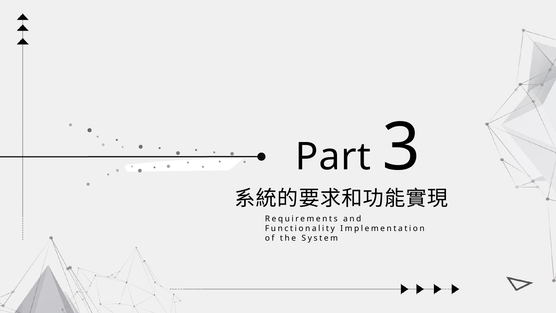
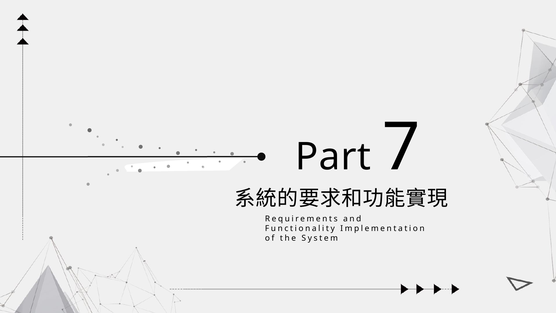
3: 3 -> 7 (401, 147)
